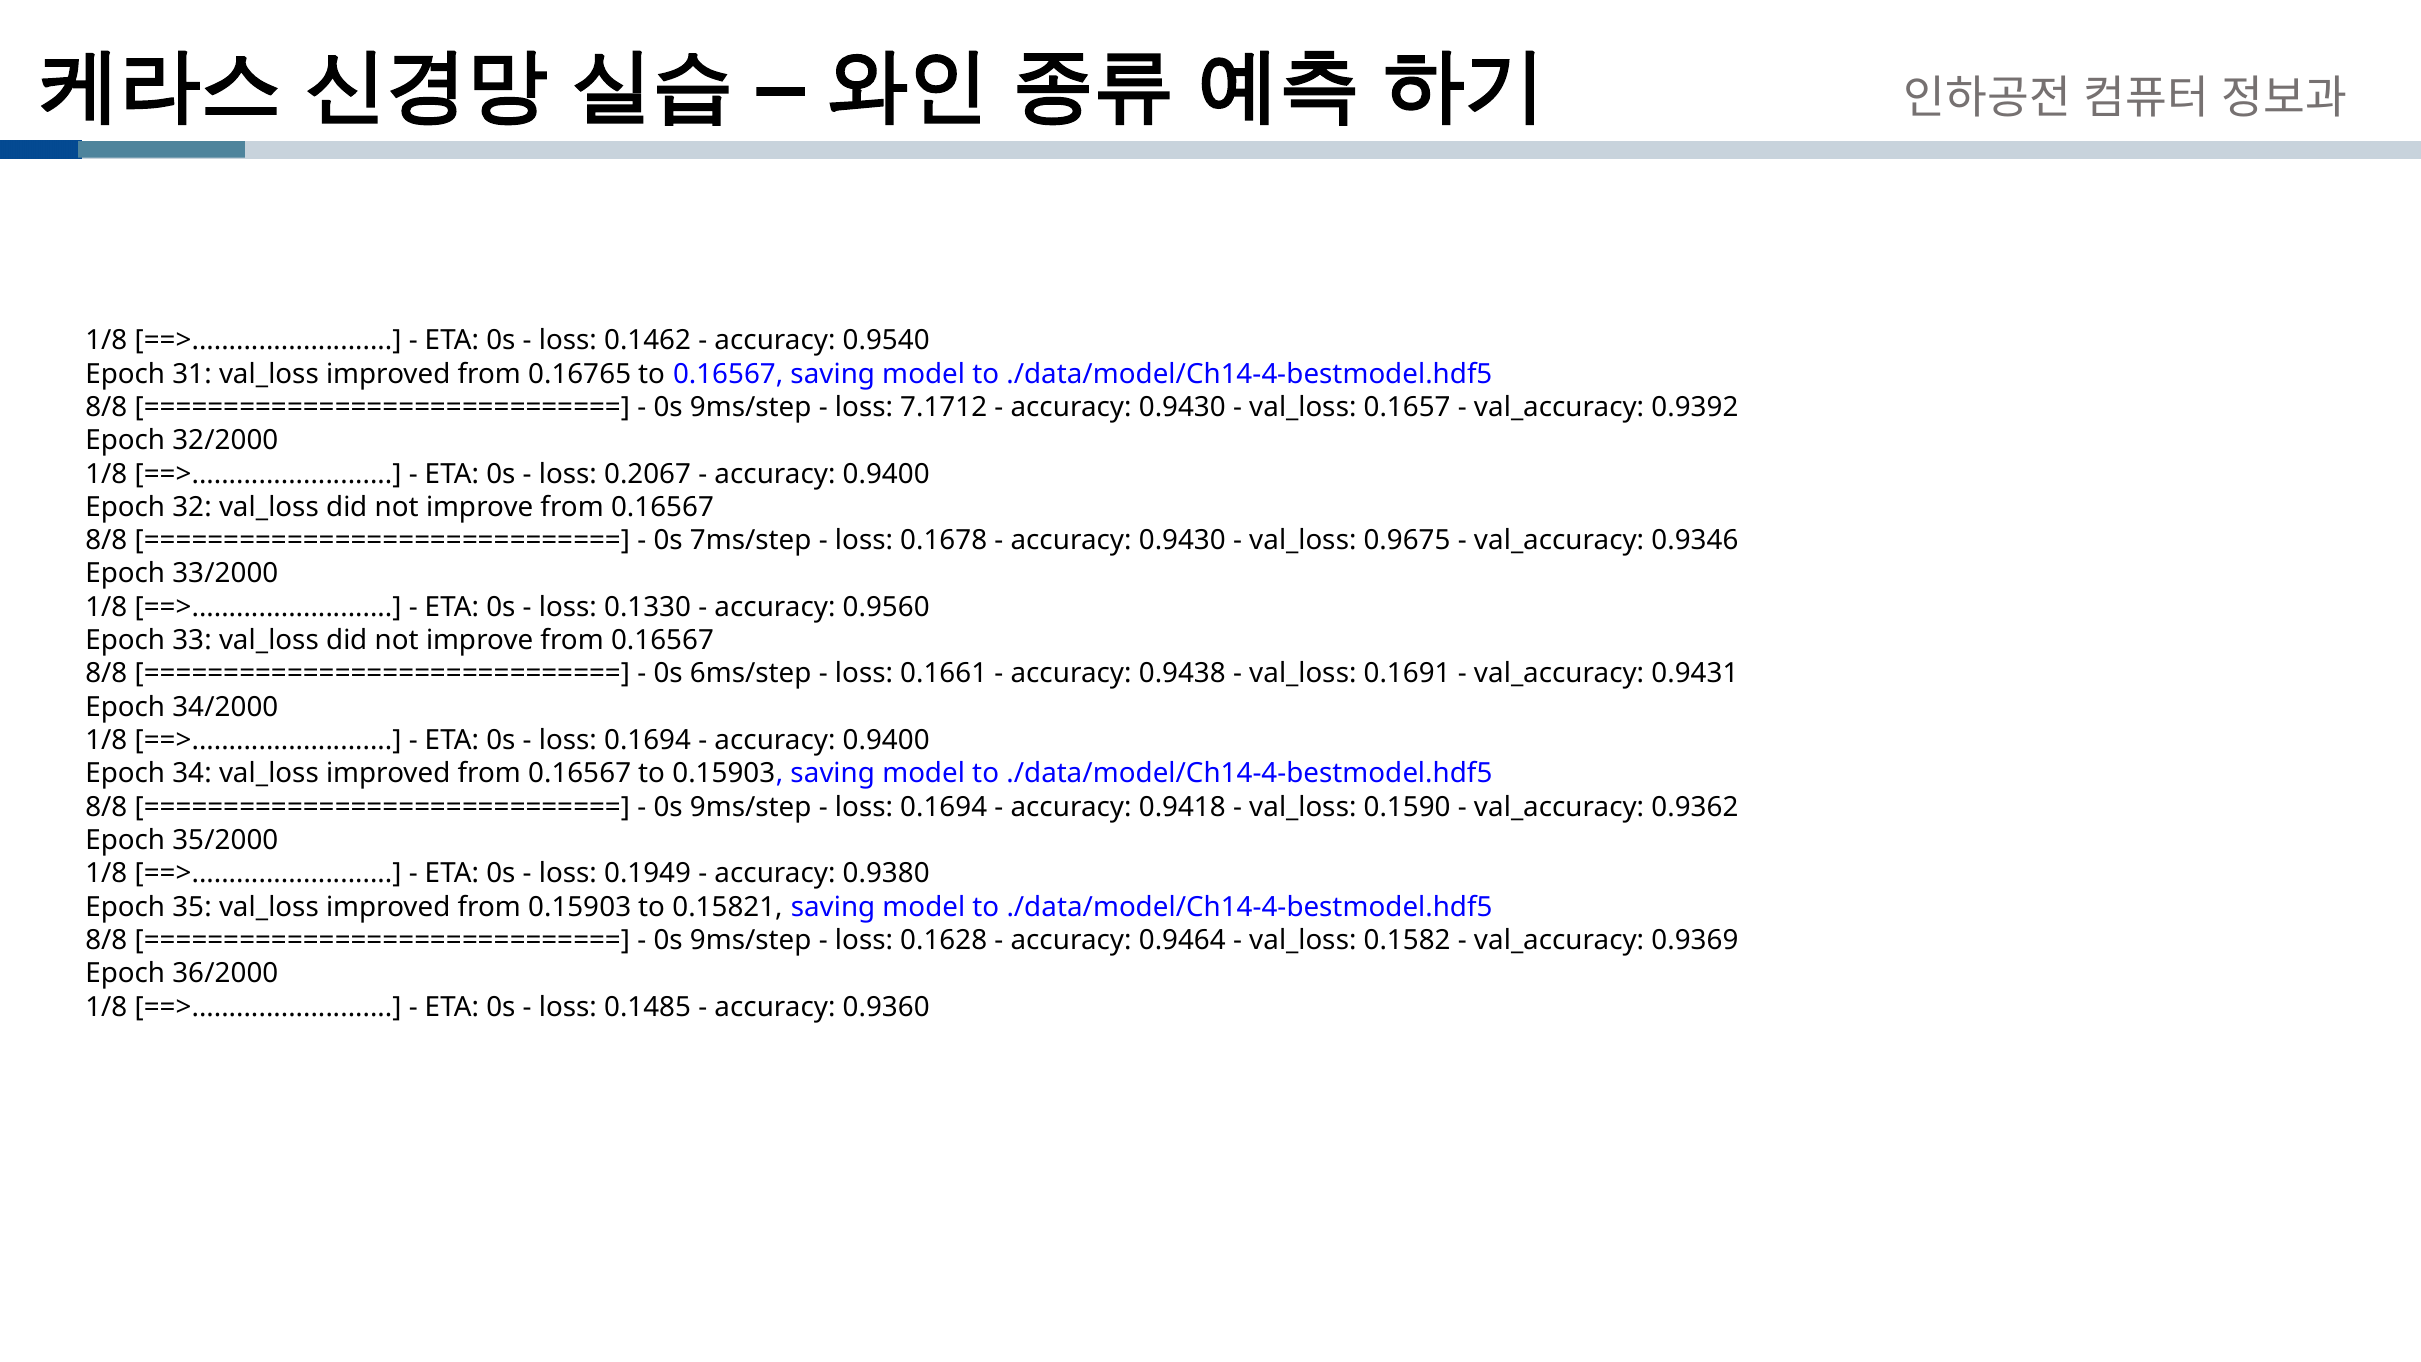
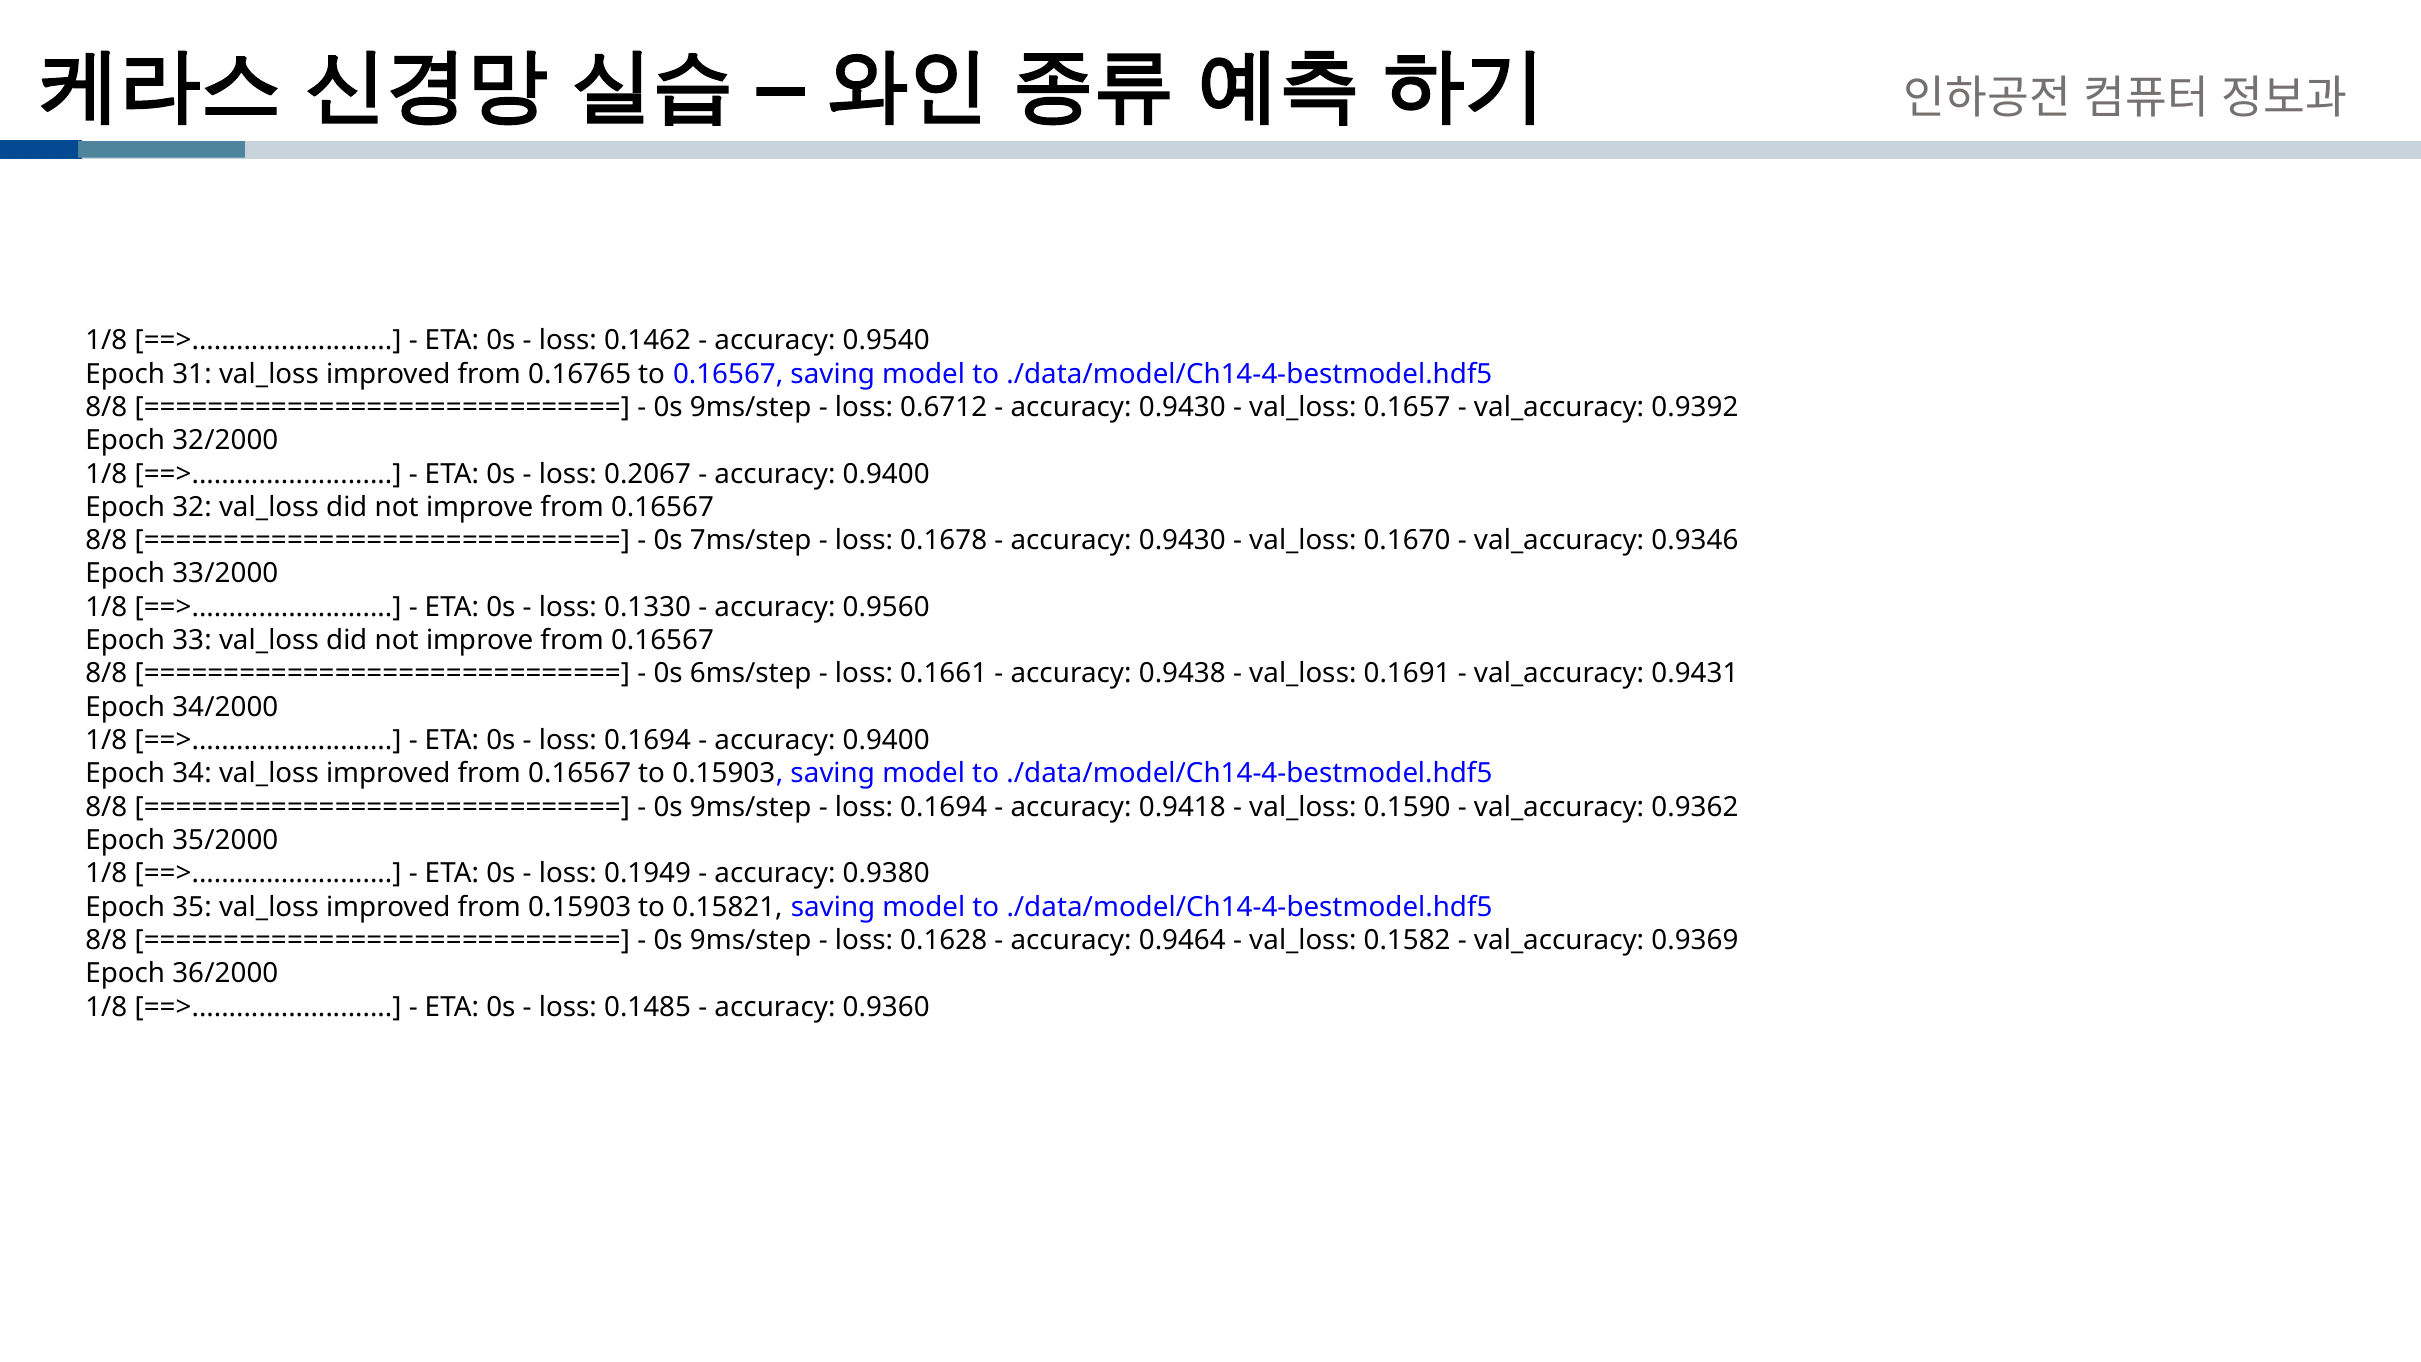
7.1712: 7.1712 -> 0.6712 (944, 407)
0.9675: 0.9675 -> 0.1670 (1407, 540)
